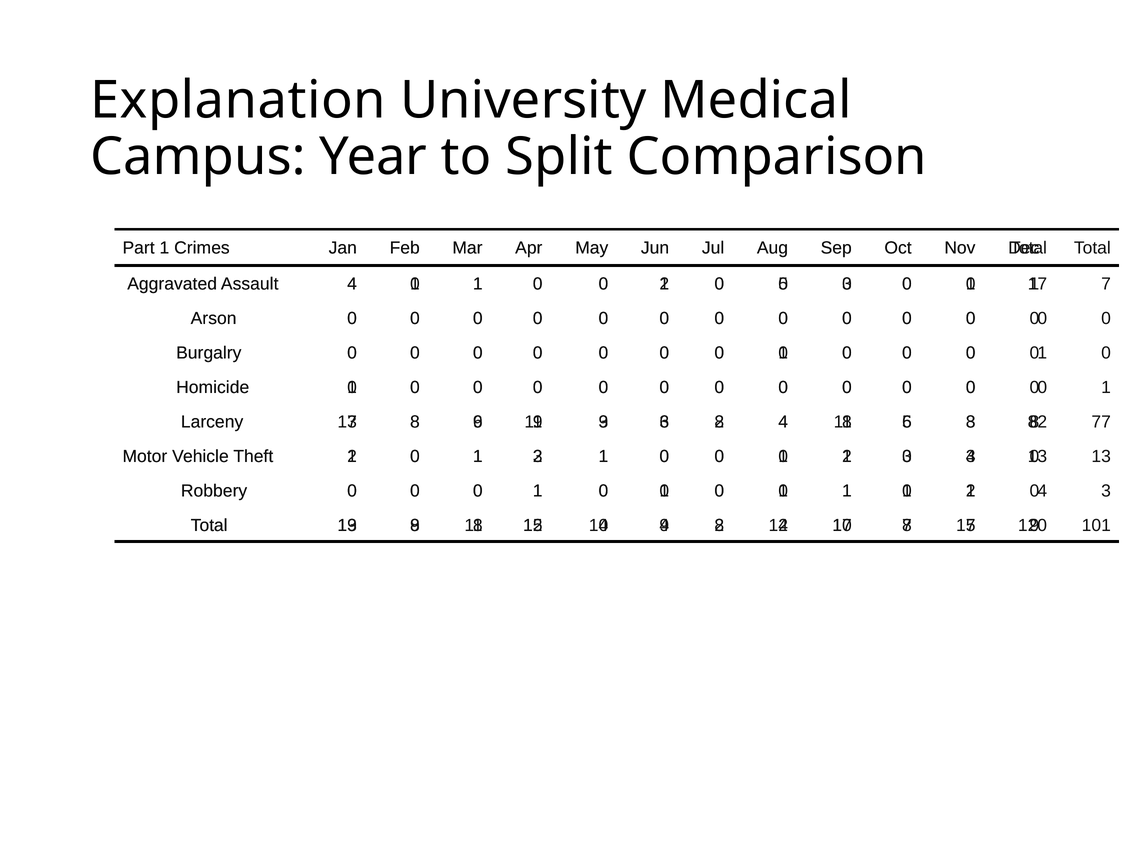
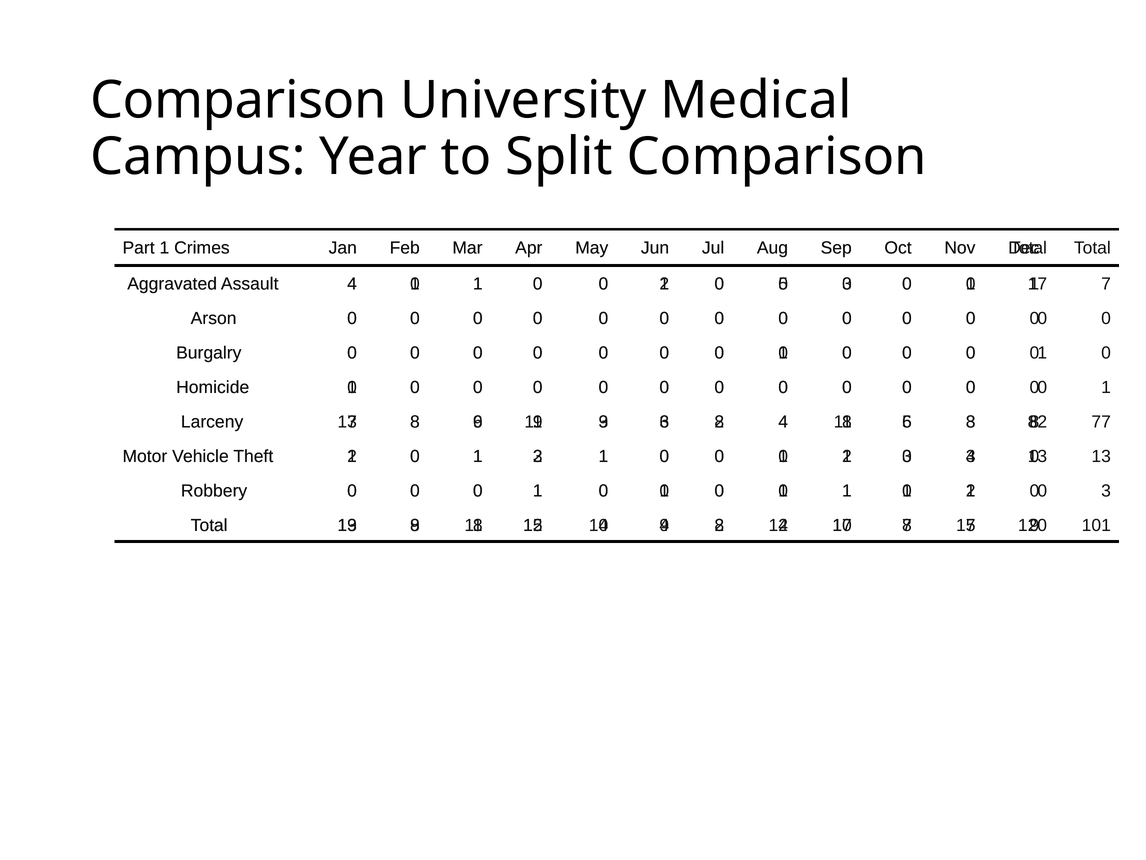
Explanation: Explanation -> Comparison (238, 100)
4: 4 -> 0 (1042, 491)
